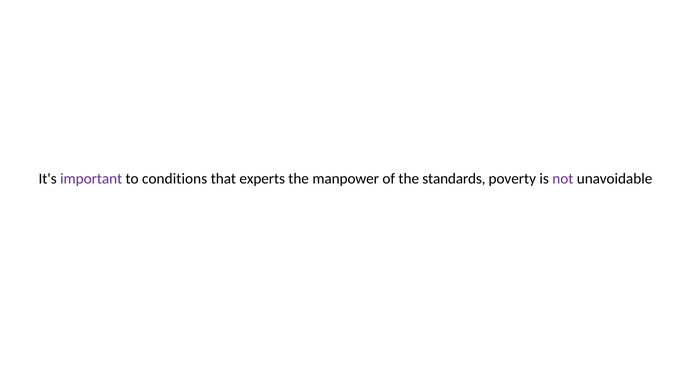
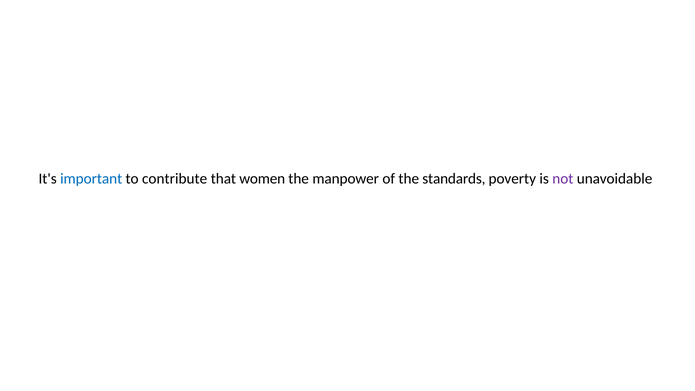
important colour: purple -> blue (91, 179)
conditions: conditions -> contribute (175, 179)
experts: experts -> women (262, 179)
